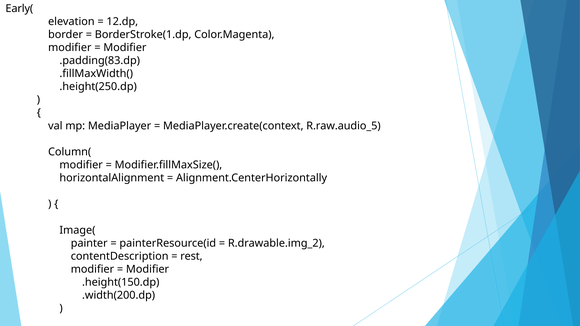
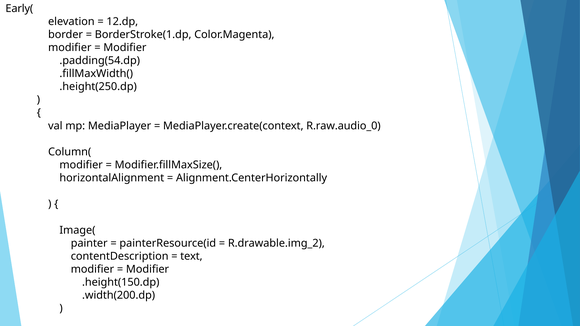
.padding(83.dp: .padding(83.dp -> .padding(54.dp (100, 61)
R.raw.audio_5: R.raw.audio_5 -> R.raw.audio_0 (343, 126)
rest: rest -> text (191, 256)
